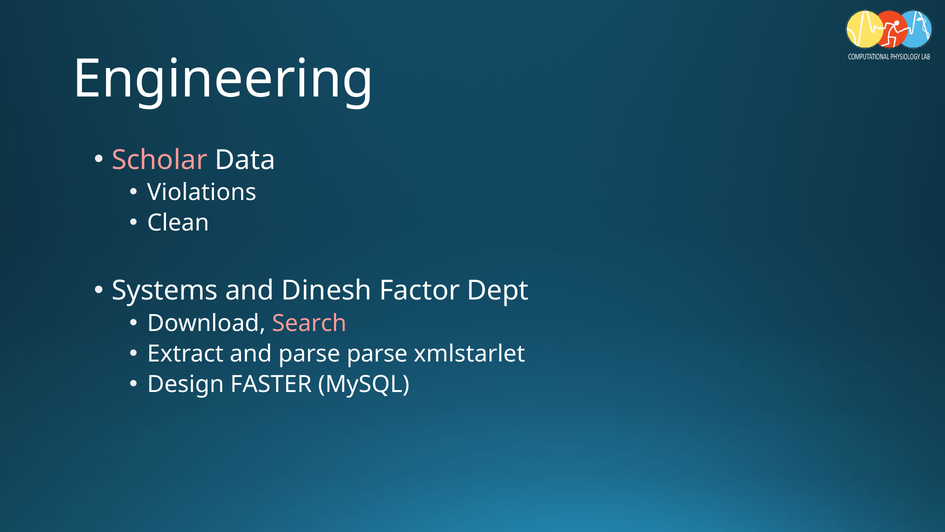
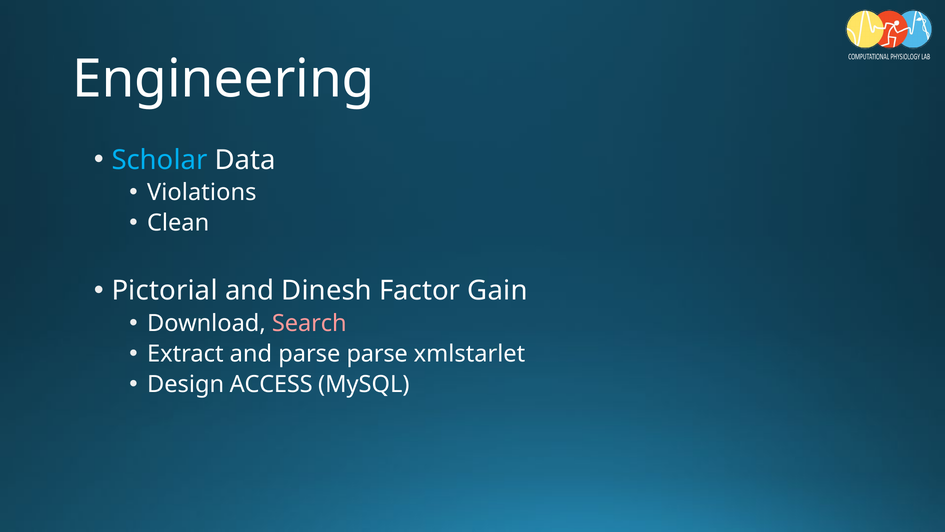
Scholar colour: pink -> light blue (160, 160)
Systems: Systems -> Pictorial (165, 291)
Dept: Dept -> Gain (497, 291)
FASTER: FASTER -> ACCESS (271, 384)
